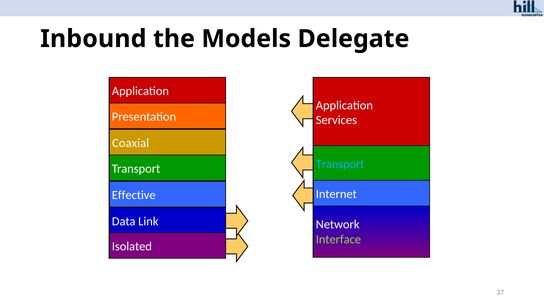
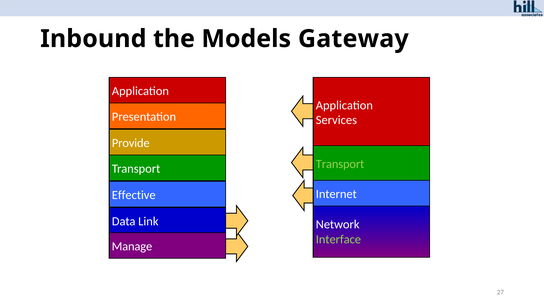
Delegate: Delegate -> Gateway (353, 39)
Coaxial: Coaxial -> Provide (131, 143)
Transport colour: light blue -> light green (340, 164)
Isolated: Isolated -> Manage (132, 246)
